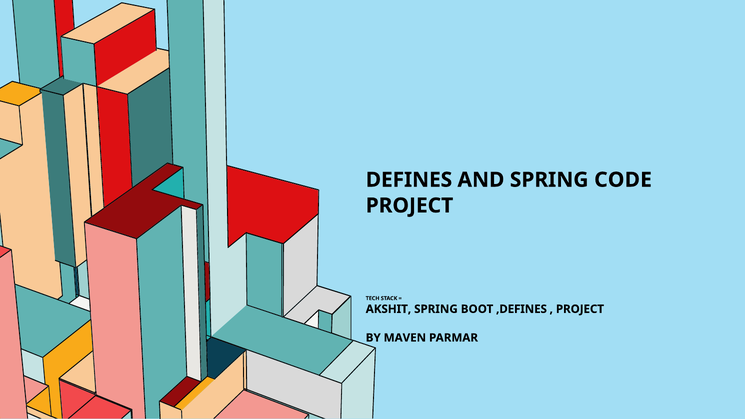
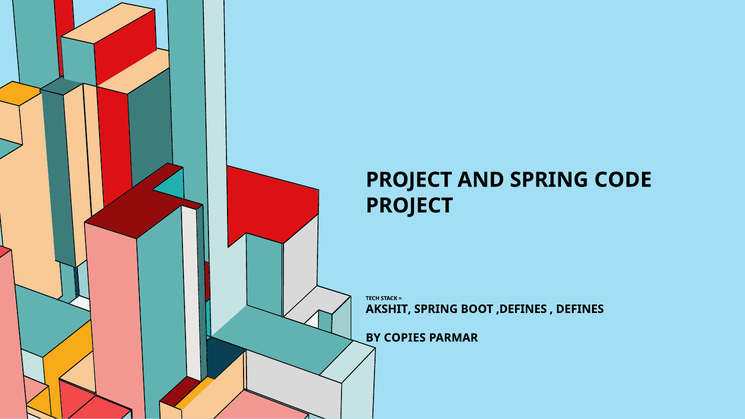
DEFINES: DEFINES -> PROJECT (409, 180)
PROJECT: PROJECT -> DEFINES (580, 309)
MAVEN: MAVEN -> COPIES (405, 338)
